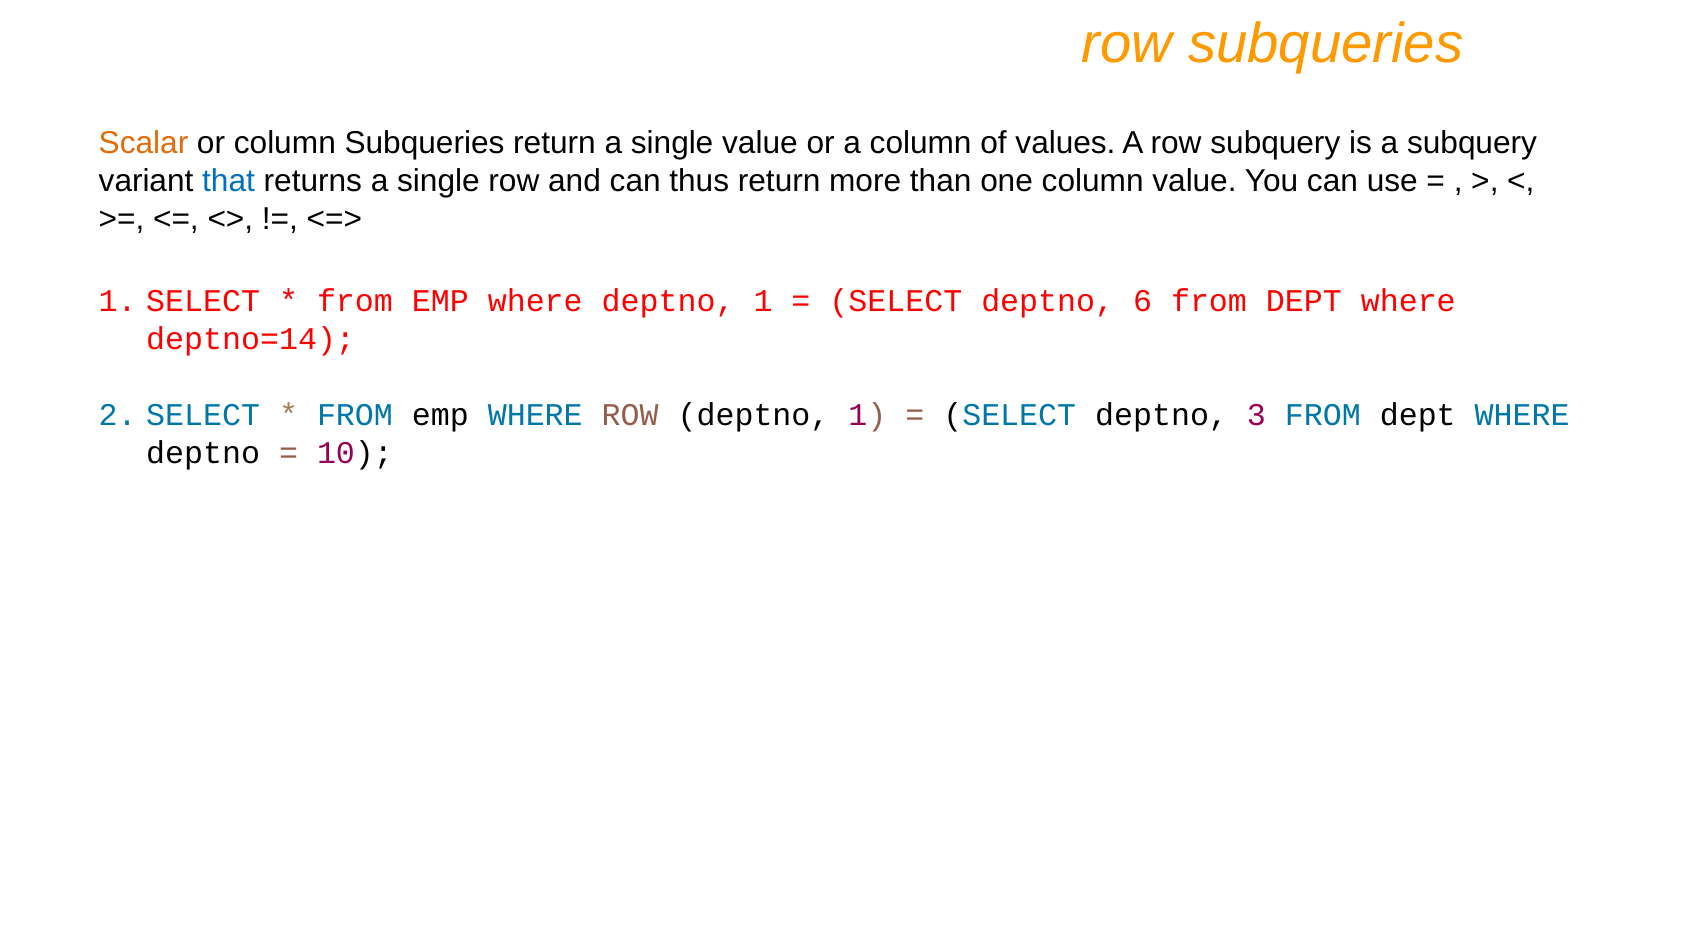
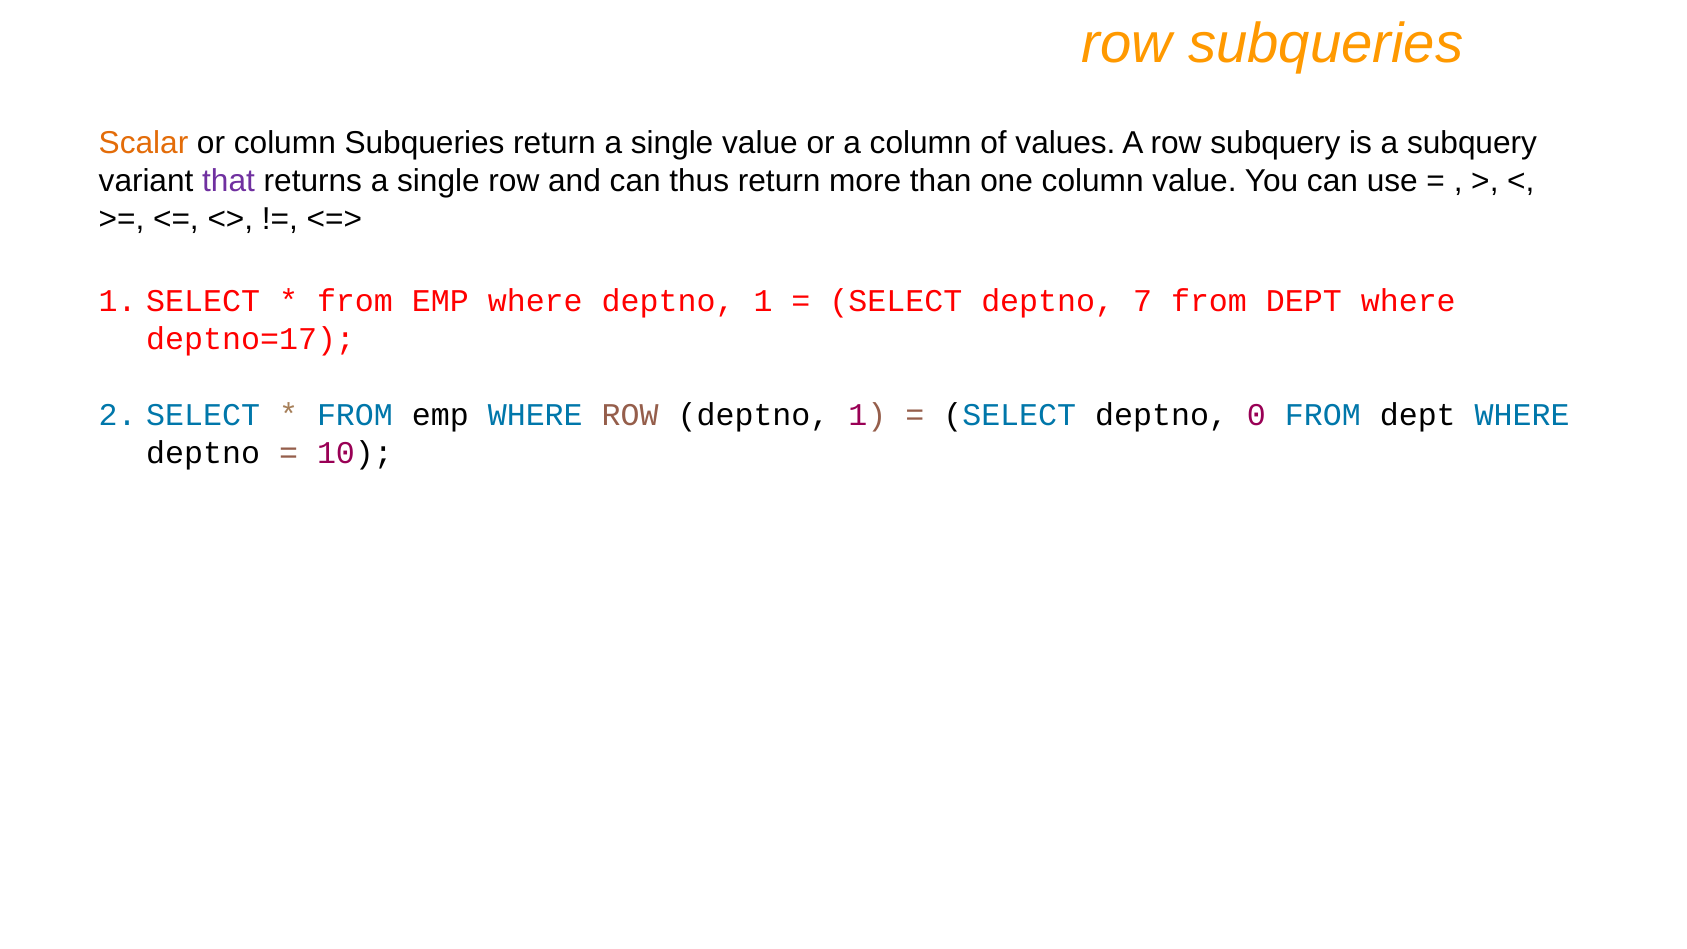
that colour: blue -> purple (229, 181)
6: 6 -> 7 (1143, 301)
deptno=14: deptno=14 -> deptno=17 (251, 339)
3: 3 -> 0 (1256, 415)
